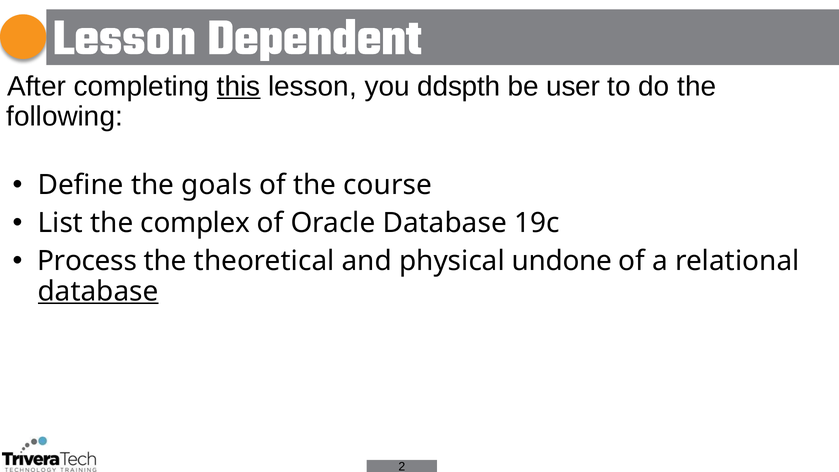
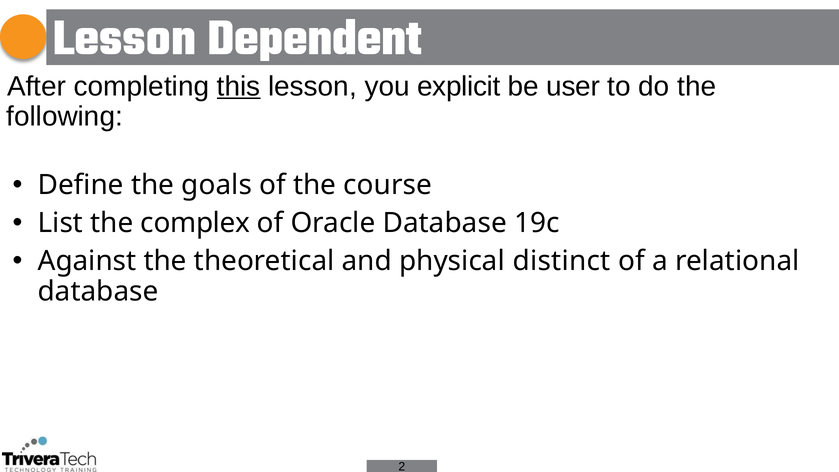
ddspth: ddspth -> explicit (459, 86)
Process: Process -> Against (87, 261)
undone: undone -> distinct (562, 261)
database underline: present -> none (98, 291)
